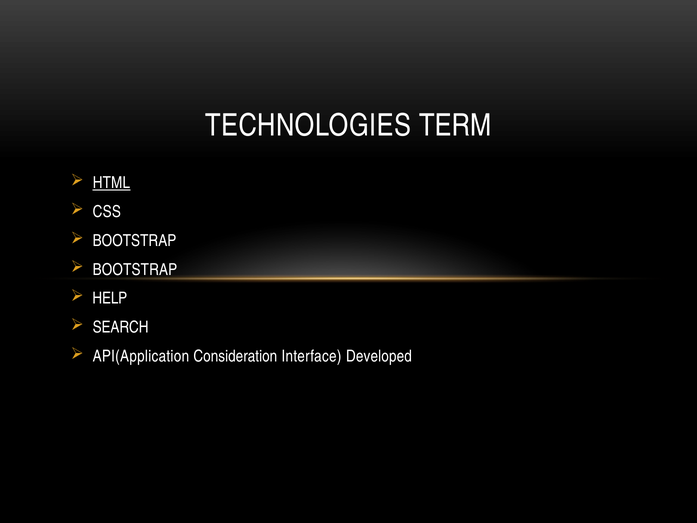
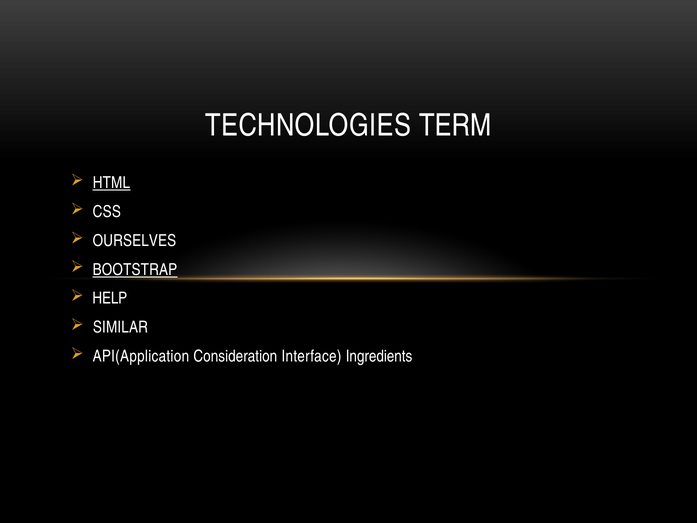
BOOTSTRAP: BOOTSTRAP -> OURSELVES (134, 241)
BOOTSTRAP underline: none -> present (135, 270)
SEARCH: SEARCH -> SIMILAR (120, 327)
Developed: Developed -> Ingredients (379, 356)
